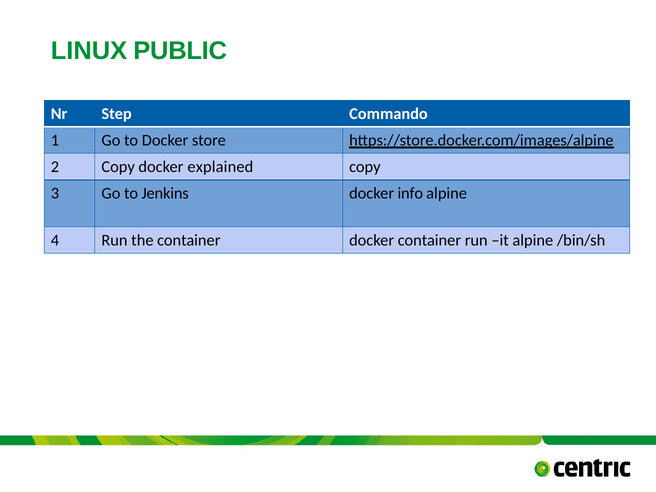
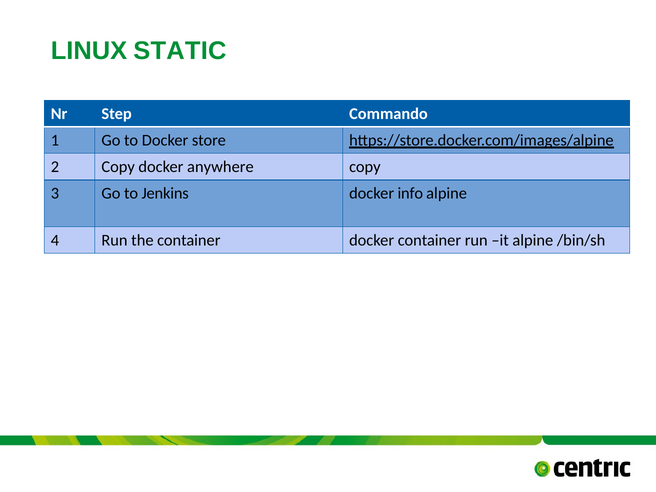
PUBLIC: PUBLIC -> STATIC (180, 51)
explained: explained -> anywhere (220, 167)
